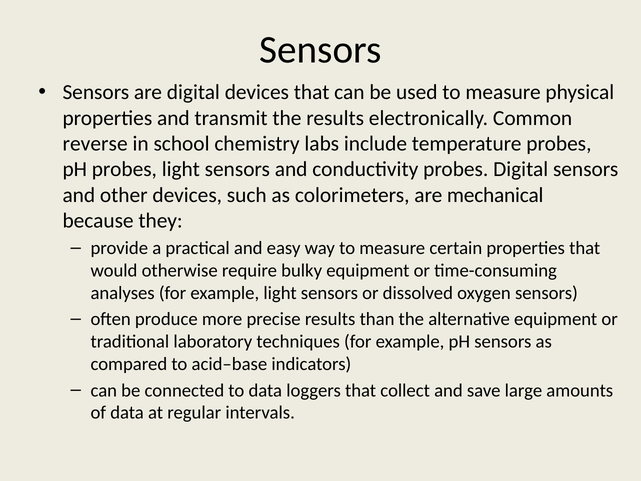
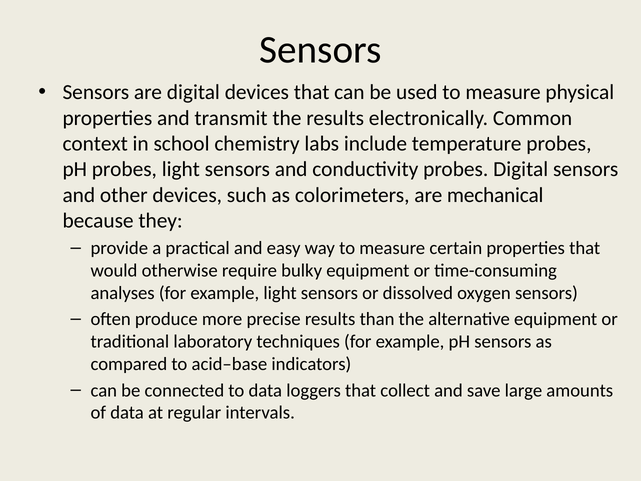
reverse: reverse -> context (95, 144)
